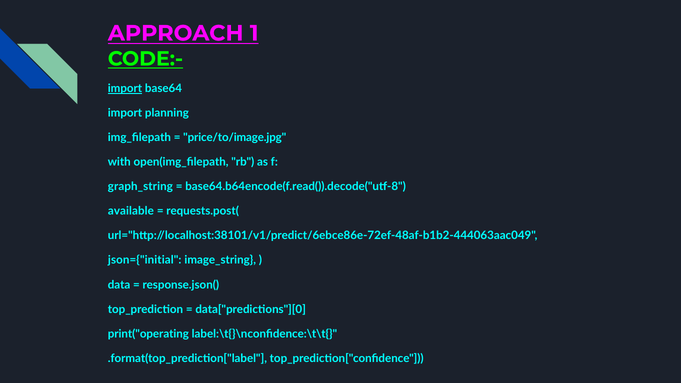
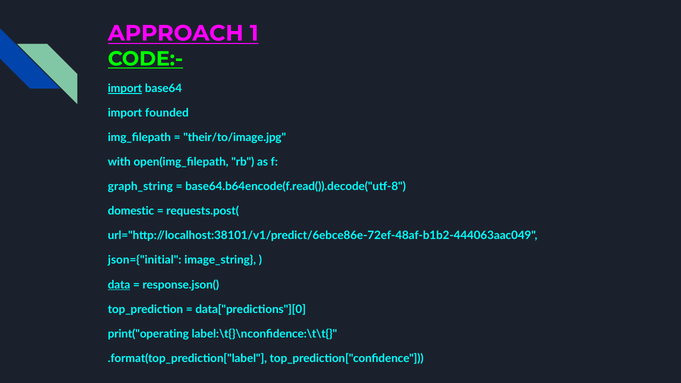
planning: planning -> founded (167, 113)
price/to/image.jpg: price/to/image.jpg -> their/to/image.jpg (235, 138)
available: available -> domestic (131, 211)
data underline: none -> present (119, 285)
